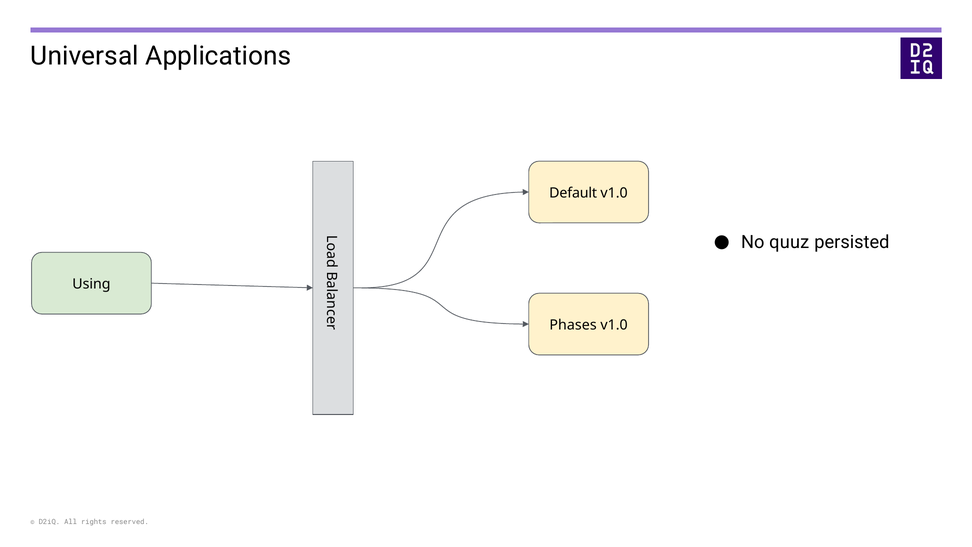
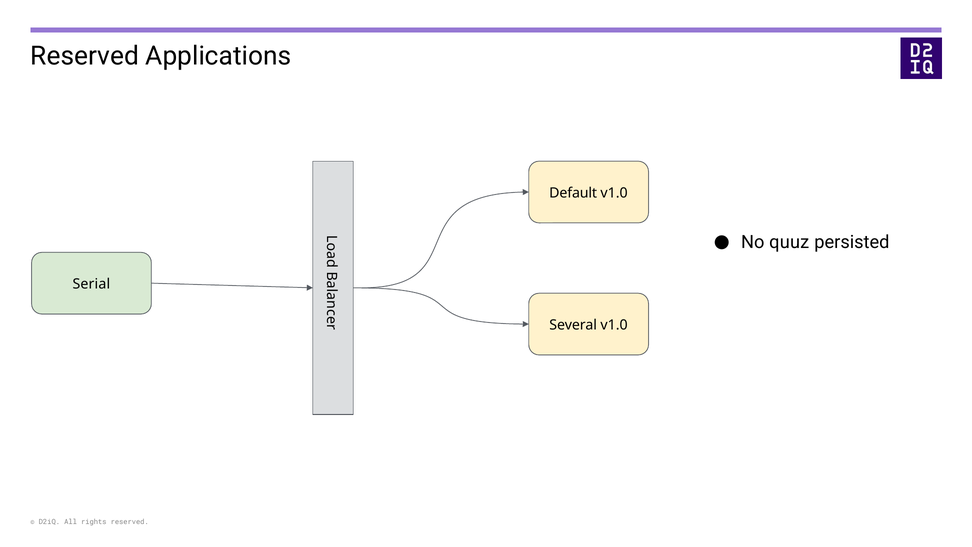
Universal: Universal -> Reserved (85, 56)
Using: Using -> Serial (91, 284)
Phases: Phases -> Several (573, 325)
